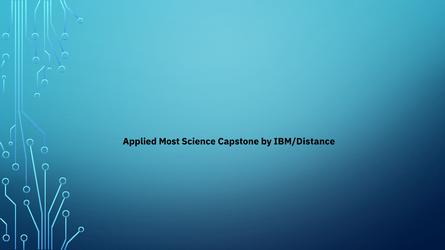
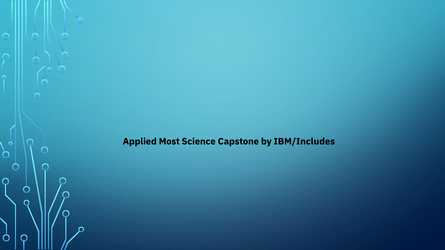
IBM/Distance: IBM/Distance -> IBM/Includes (304, 142)
